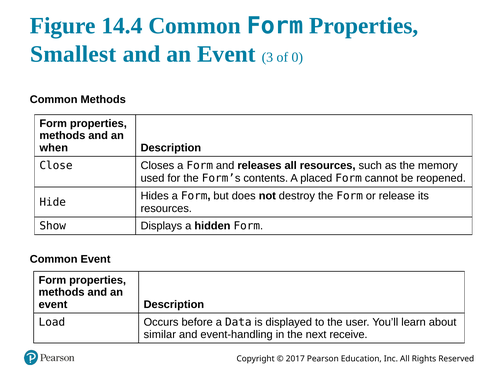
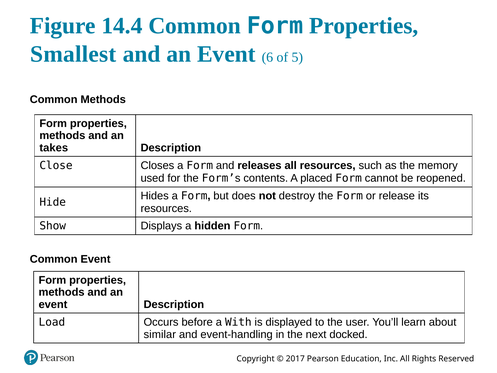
3: 3 -> 6 (267, 57)
0: 0 -> 5 (297, 57)
when: when -> takes (54, 148)
Data: Data -> With (238, 322)
receive: receive -> docked (349, 334)
